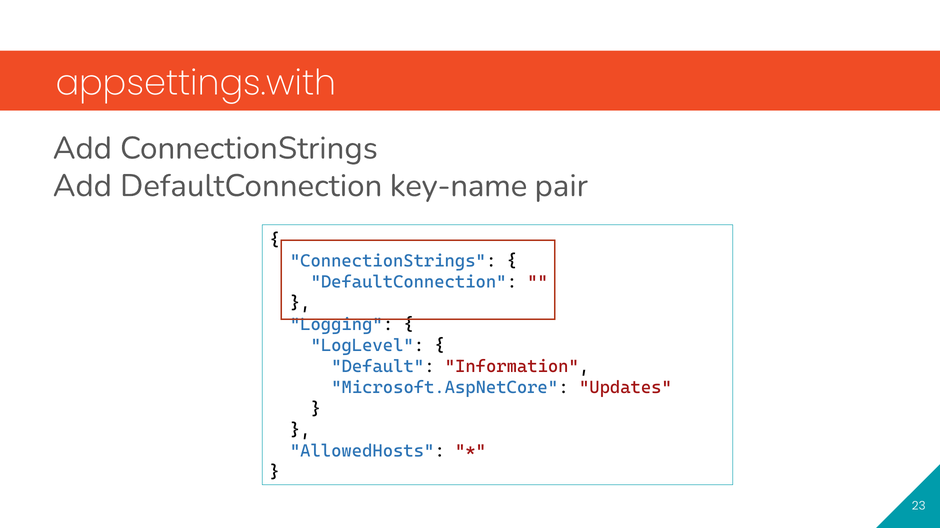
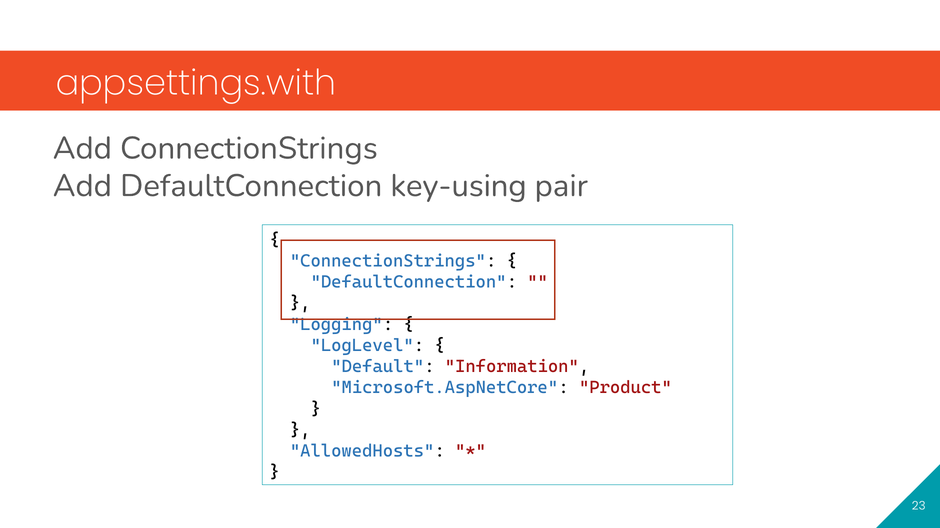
key-name: key-name -> key-using (459, 186)
Updates: Updates -> Product (625, 388)
